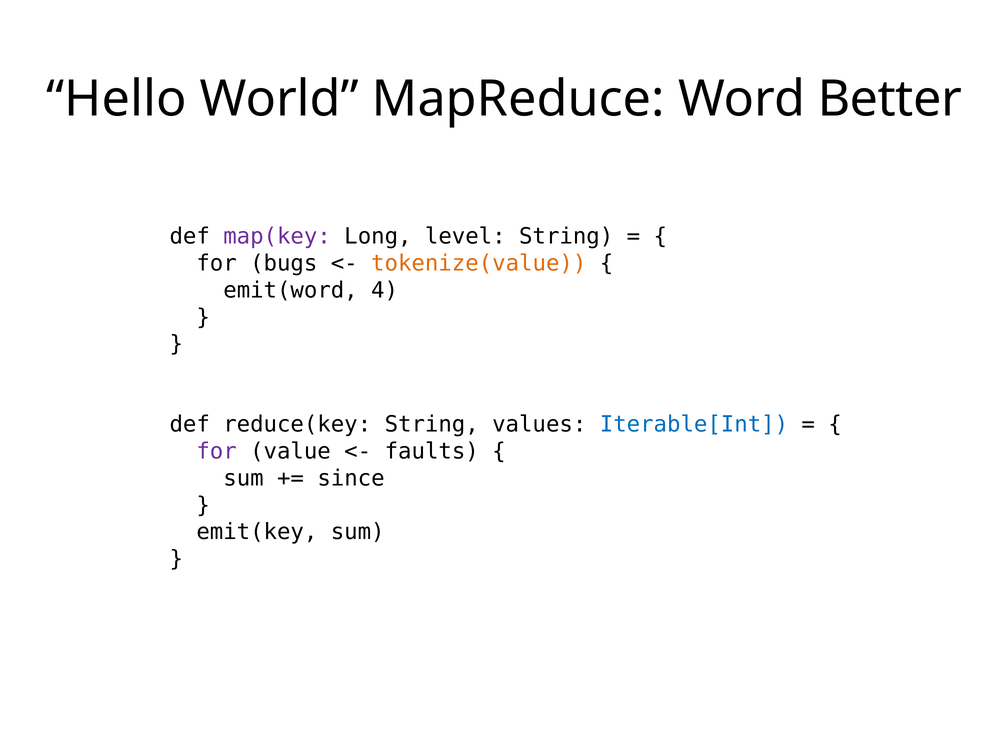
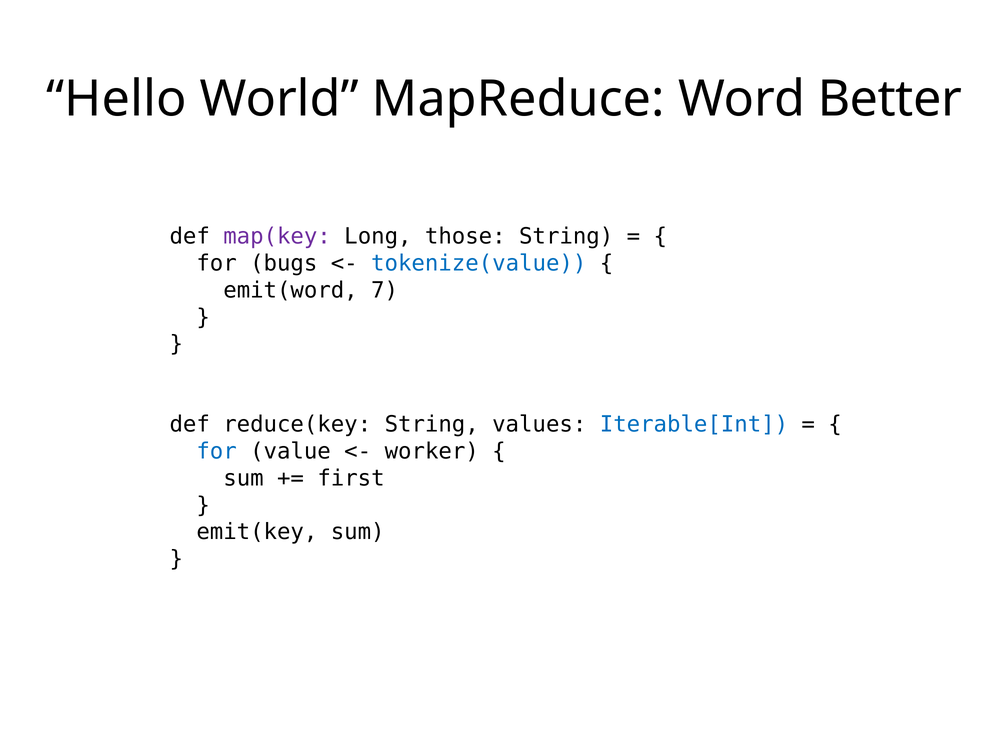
level: level -> those (465, 237)
tokenize(value colour: orange -> blue (479, 263)
4: 4 -> 7 (385, 290)
for colour: purple -> blue (217, 451)
faults: faults -> worker (432, 451)
since: since -> first (351, 478)
